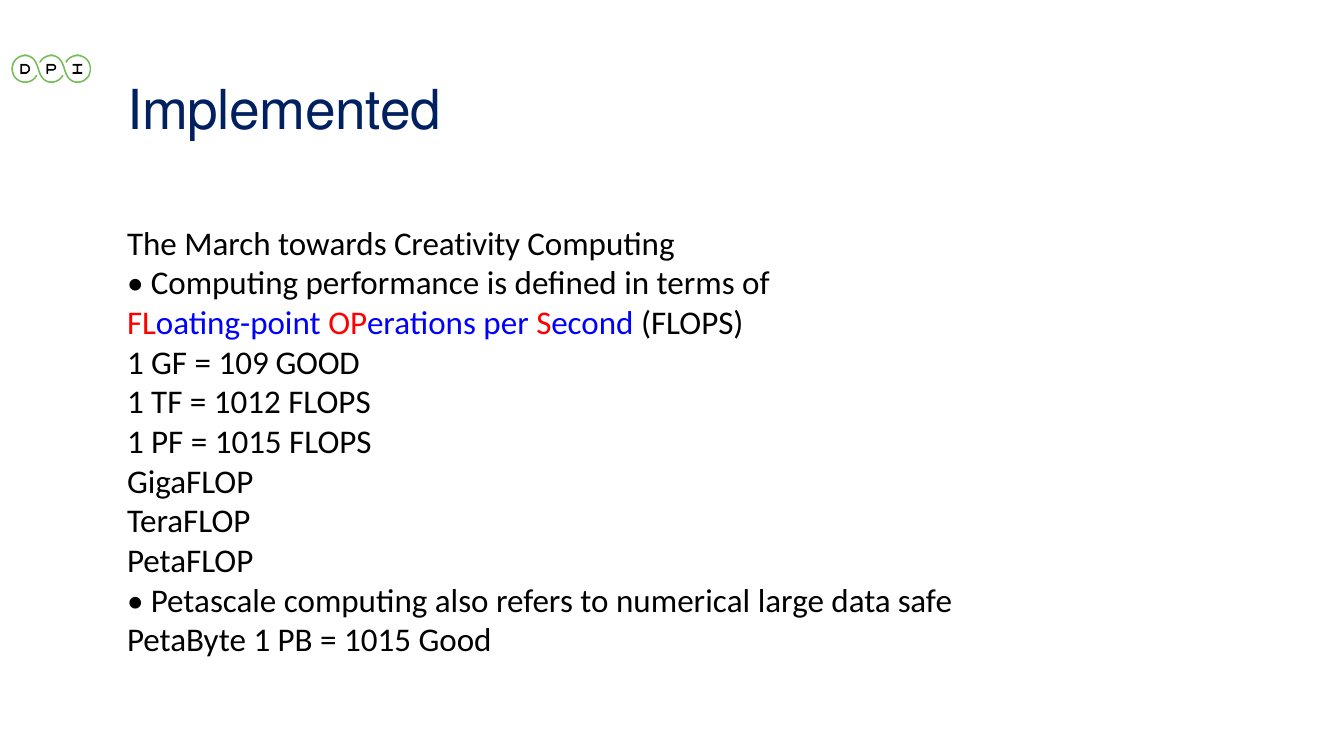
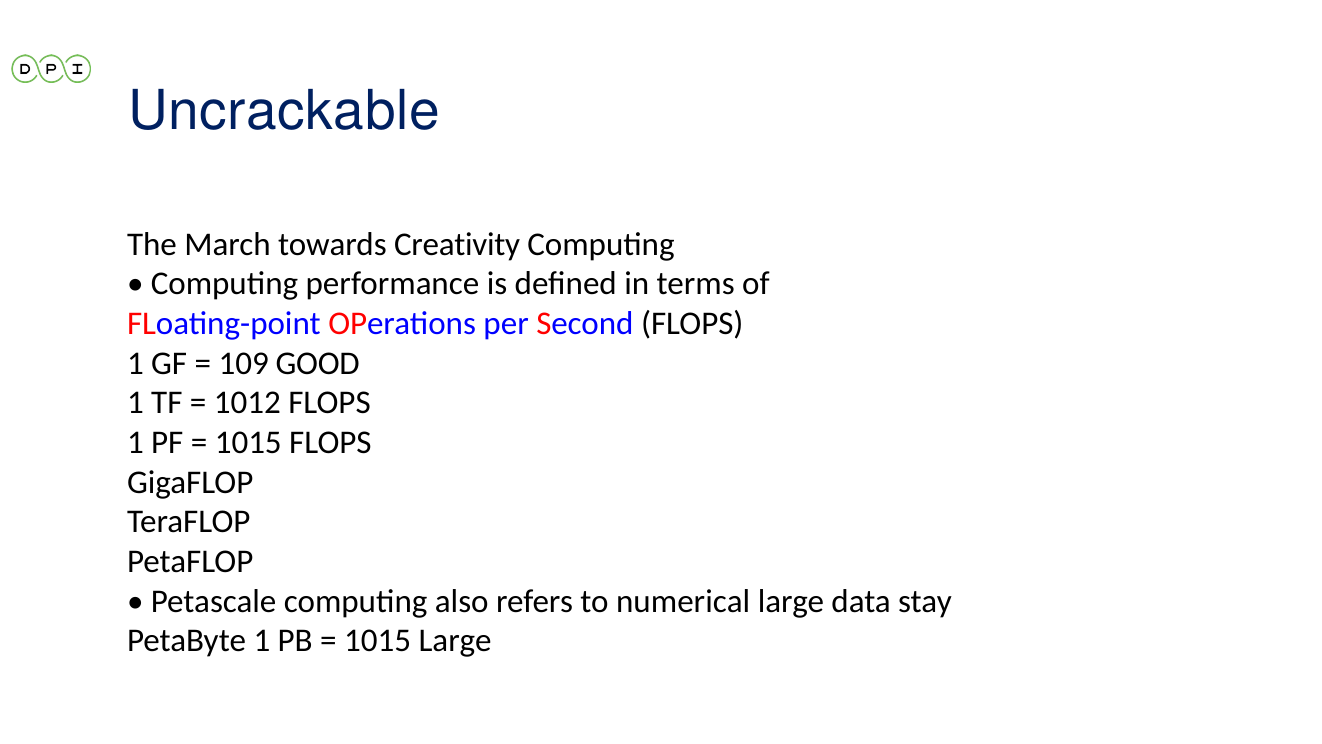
Implemented: Implemented -> Uncrackable (284, 111)
safe: safe -> stay (925, 601)
1015 Good: Good -> Large (455, 641)
